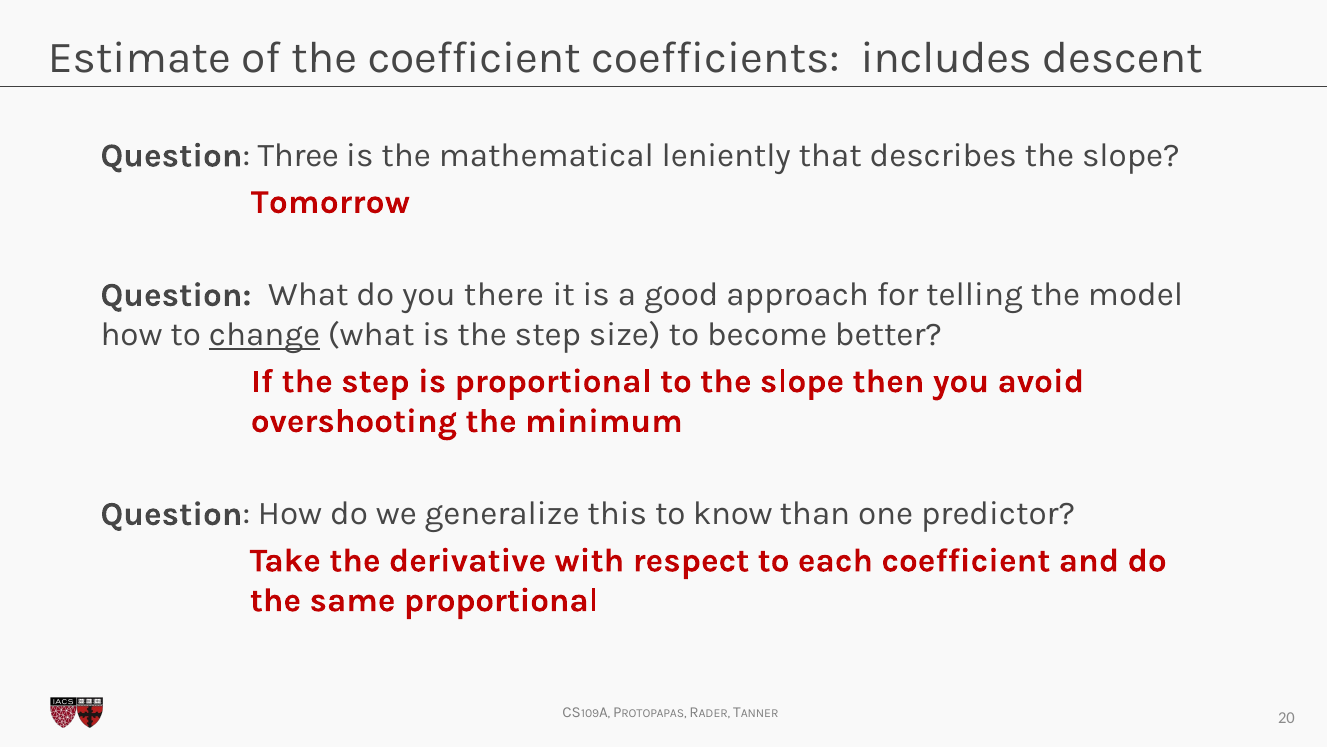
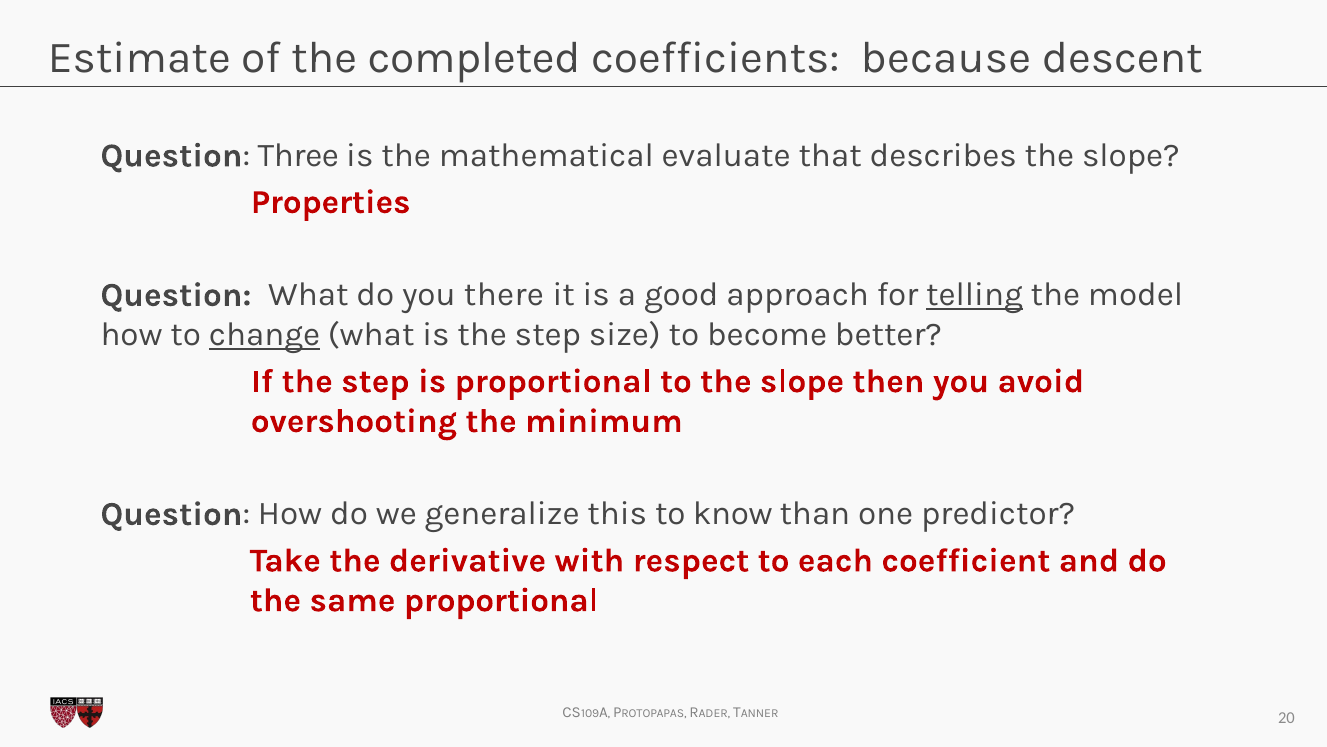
the coefficient: coefficient -> completed (474, 58)
includes: includes -> because (946, 58)
leniently: leniently -> evaluate (726, 155)
Tomorrow: Tomorrow -> Properties (331, 202)
telling underline: none -> present (974, 295)
